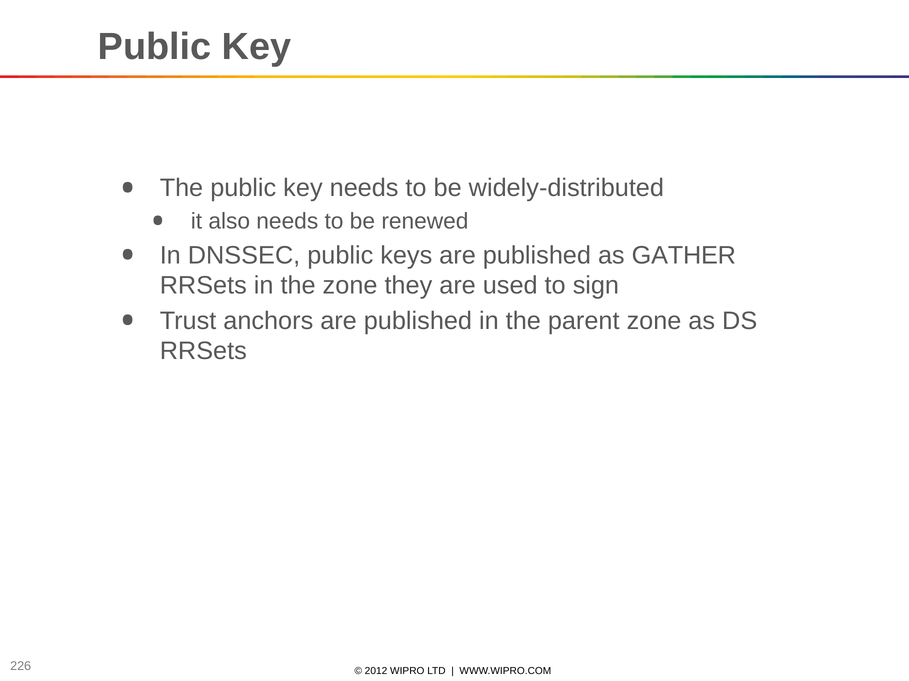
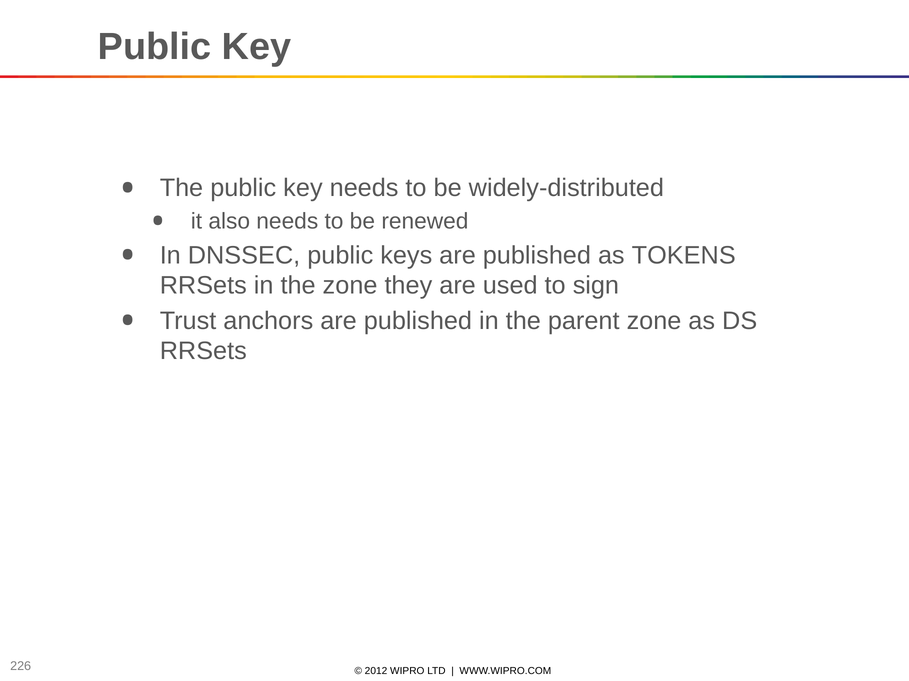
GATHER: GATHER -> TOKENS (684, 255)
